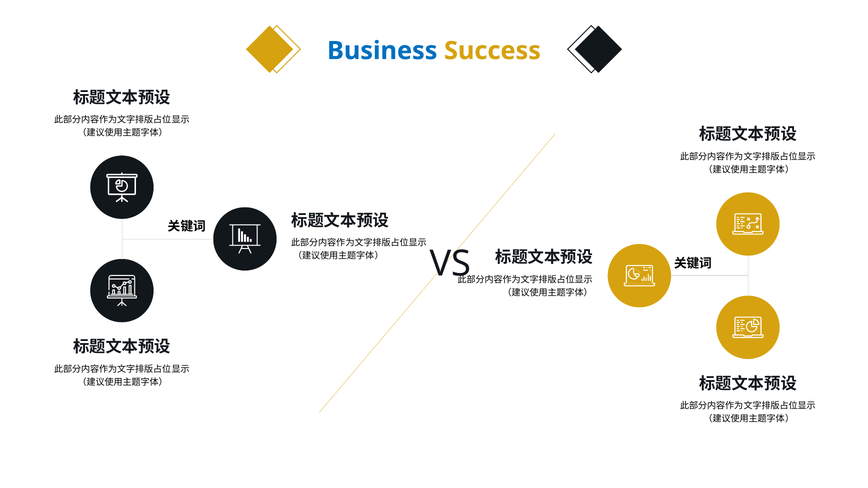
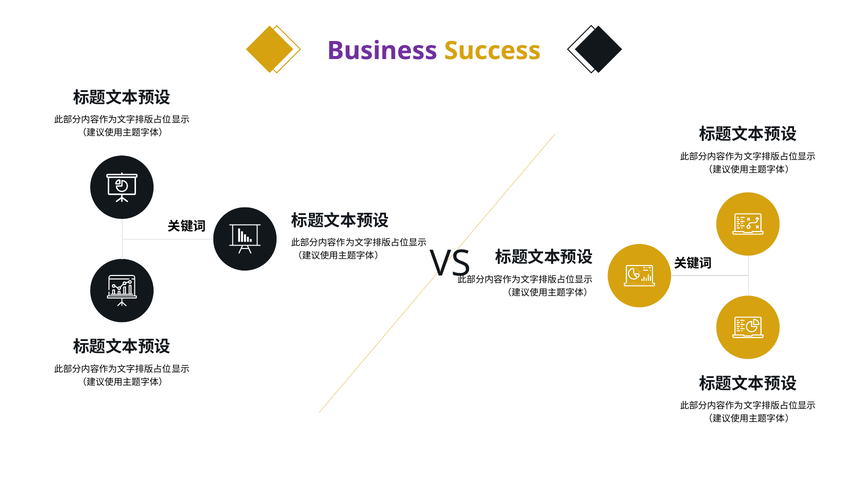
Business colour: blue -> purple (382, 51)
